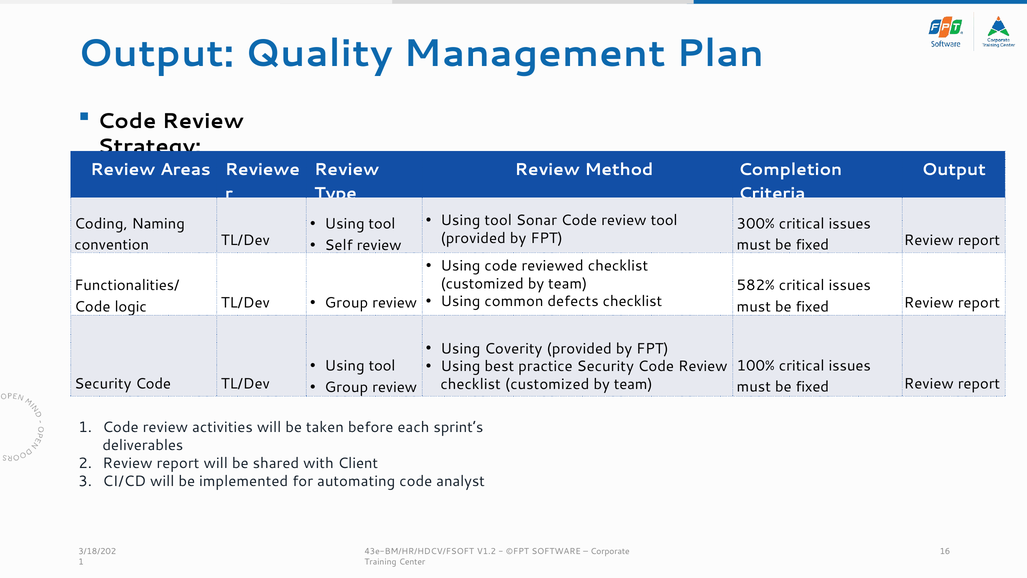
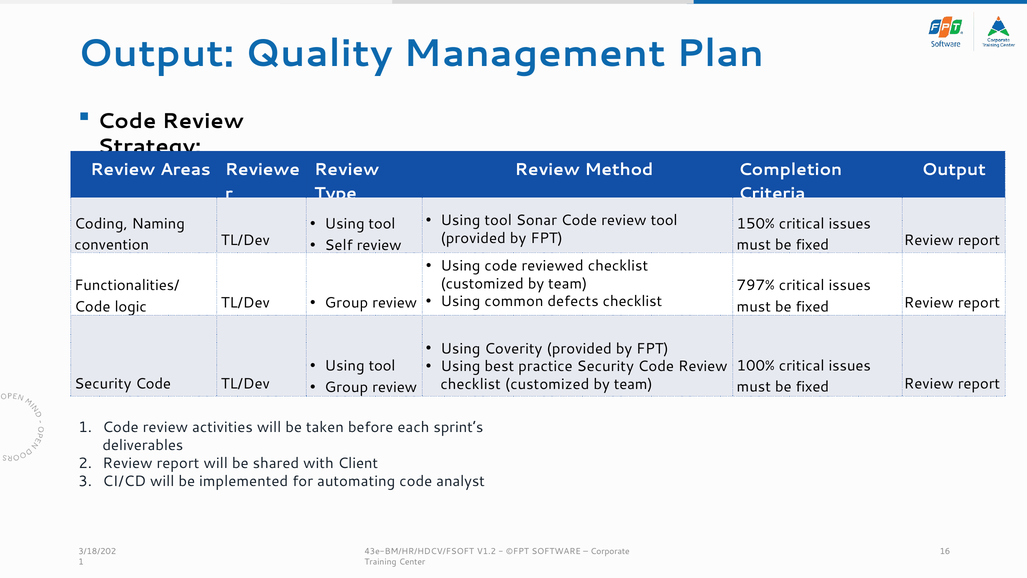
300%: 300% -> 150% (756, 223)
582%: 582% -> 797% (756, 285)
